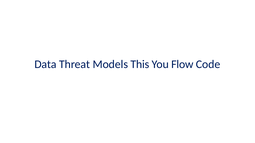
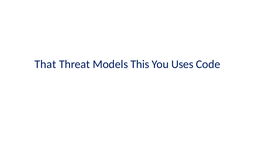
Data: Data -> That (45, 64)
Flow: Flow -> Uses (182, 64)
